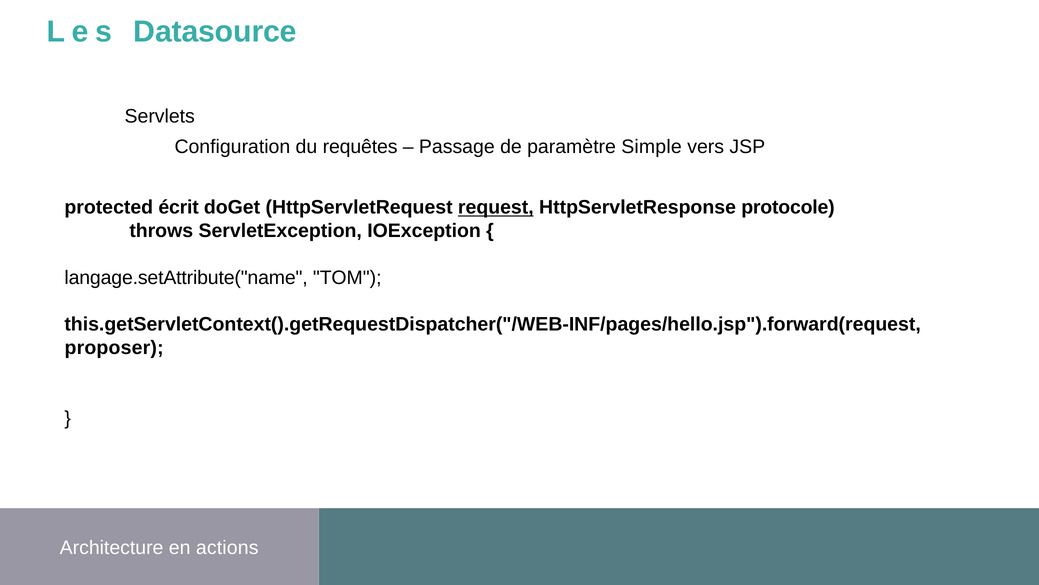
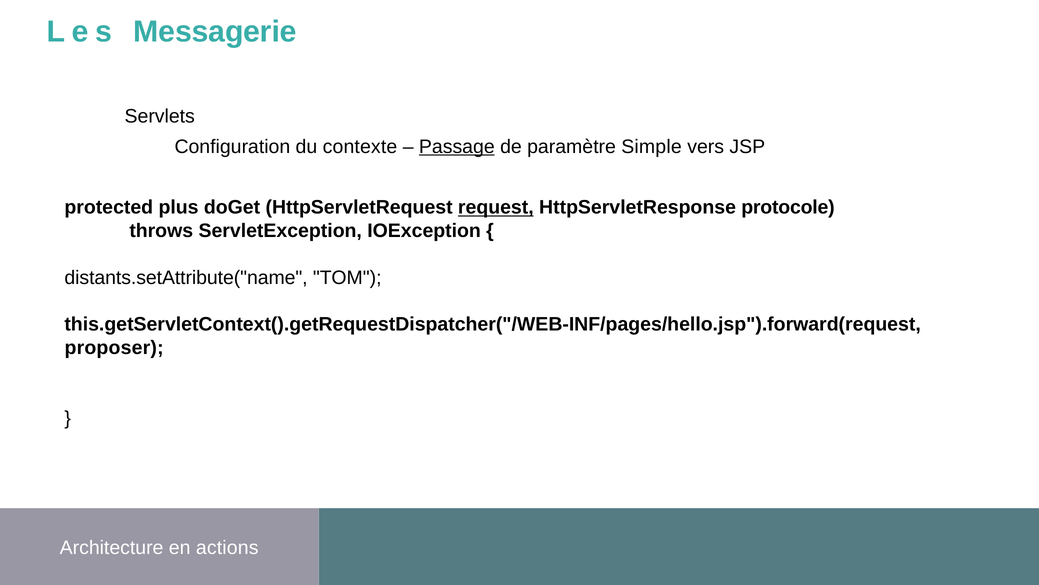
Datasource: Datasource -> Messagerie (215, 32)
requêtes: requêtes -> contexte (360, 147)
Passage underline: none -> present (457, 147)
écrit: écrit -> plus (179, 207)
langage.setAttribute("name: langage.setAttribute("name -> distants.setAttribute("name (186, 277)
